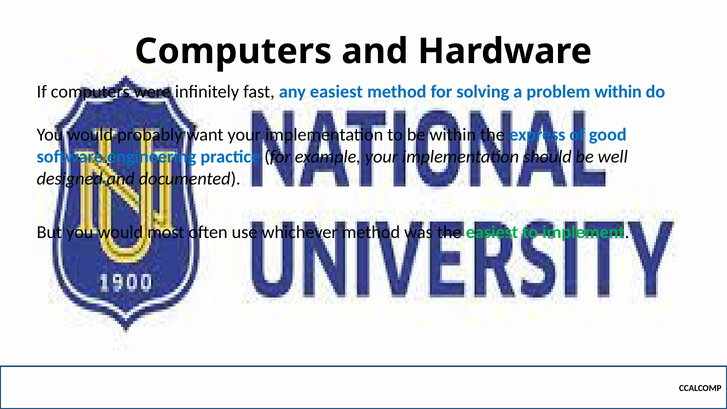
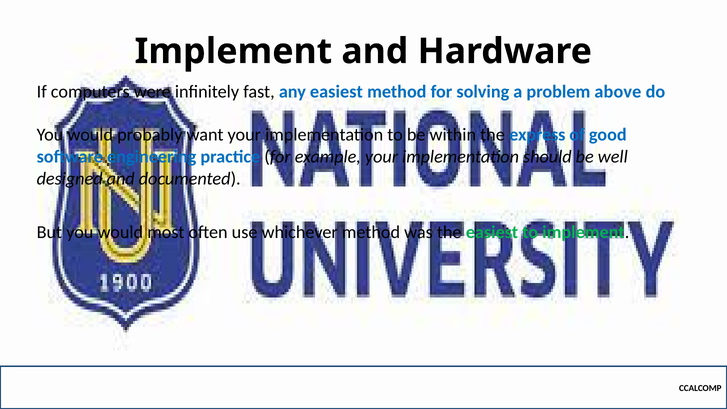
Computers: Computers -> Implement (233, 51)
problem within: within -> above (618, 92)
